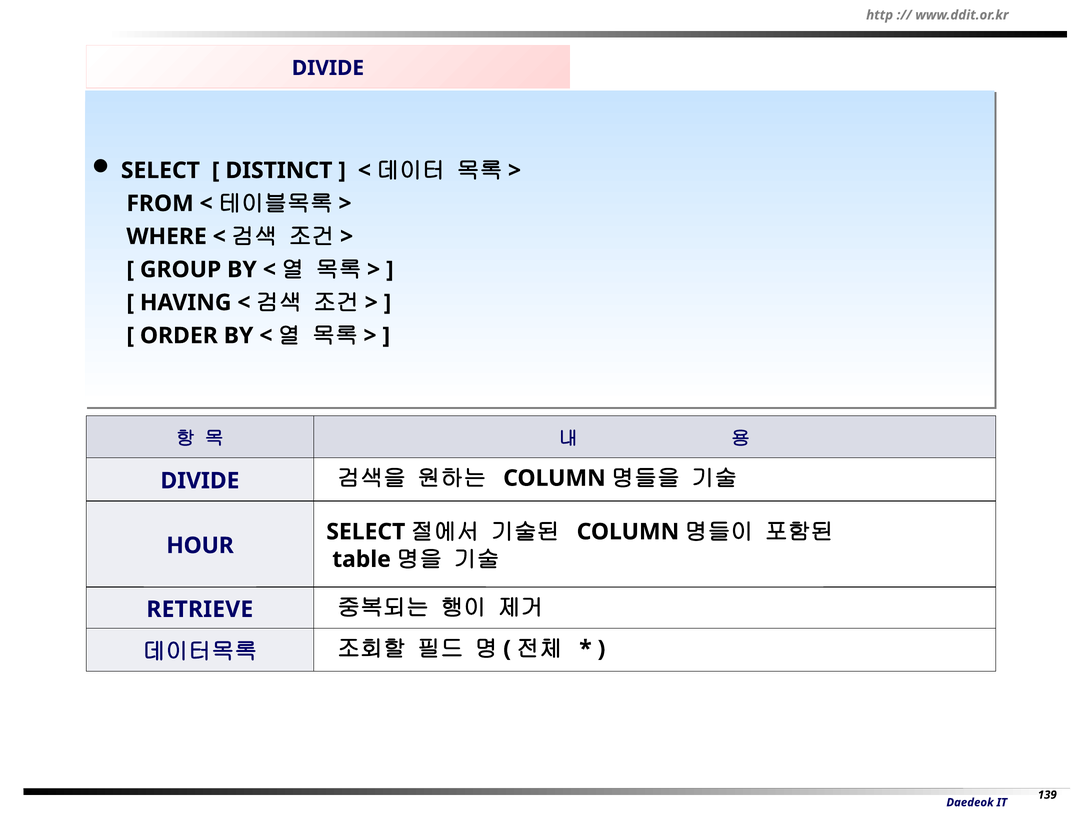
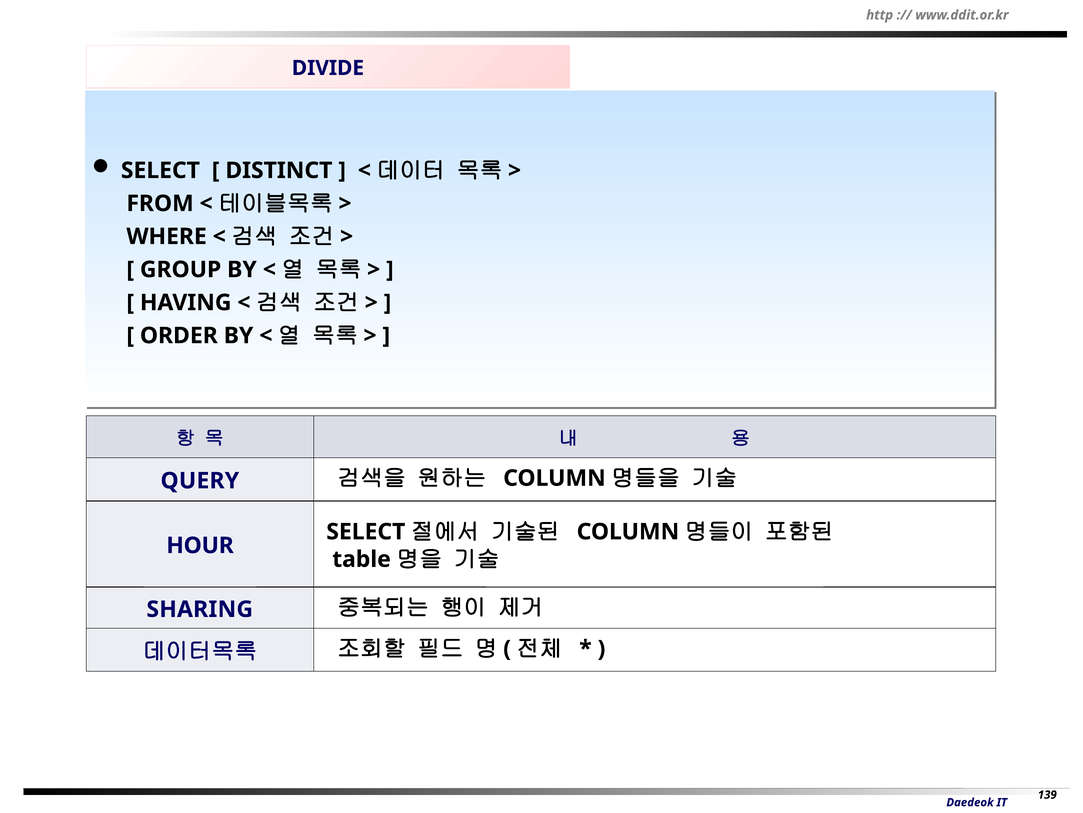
DIVIDE: DIVIDE -> QUERY (200, 480)
RETRIEVE: RETRIEVE -> SHARING (200, 609)
